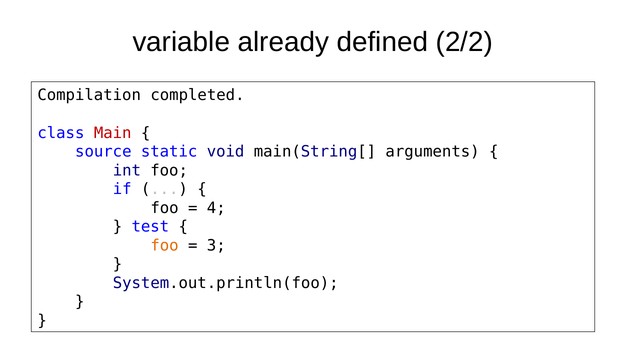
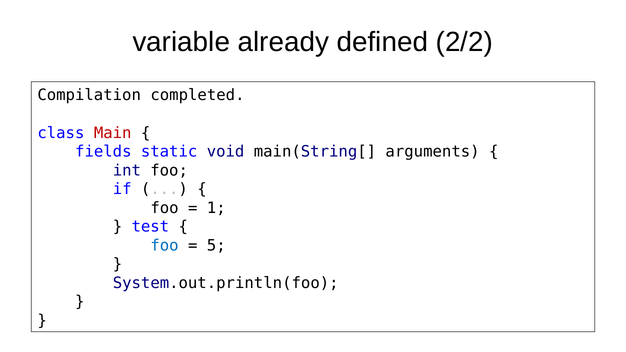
source: source -> fields (103, 152)
4: 4 -> 1 (216, 208)
foo colour: orange -> blue (165, 246)
3: 3 -> 5 (216, 246)
